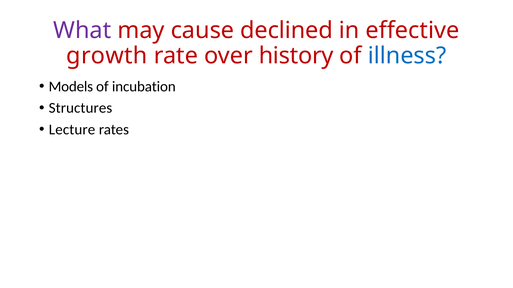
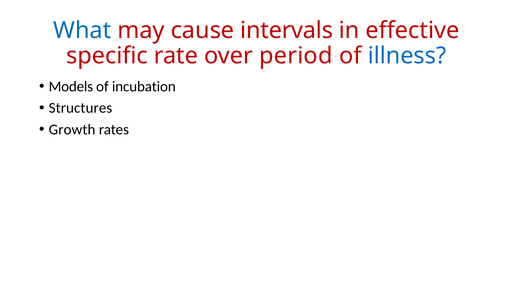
What colour: purple -> blue (82, 30)
declined: declined -> intervals (287, 30)
growth: growth -> specific (107, 56)
history: history -> period (296, 56)
Lecture: Lecture -> Growth (72, 130)
